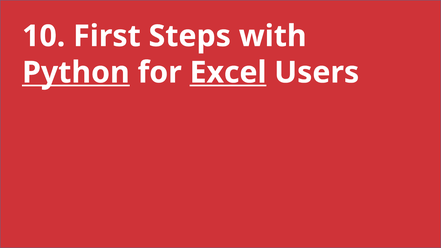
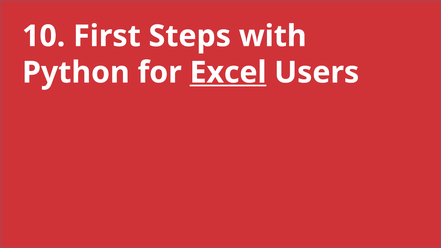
Python underline: present -> none (76, 73)
